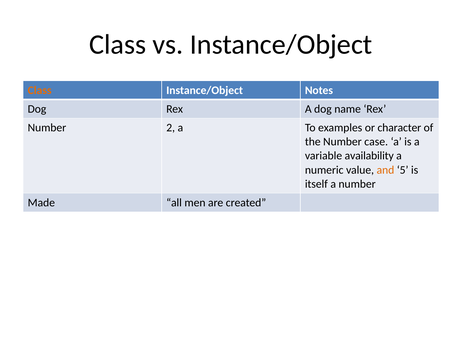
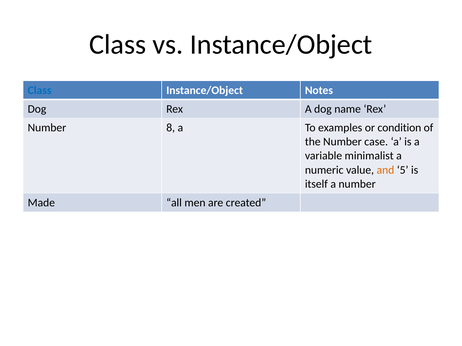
Class colour: orange -> blue (40, 90)
2: 2 -> 8 (171, 128)
character: character -> condition (399, 128)
availability: availability -> minimalist (369, 156)
